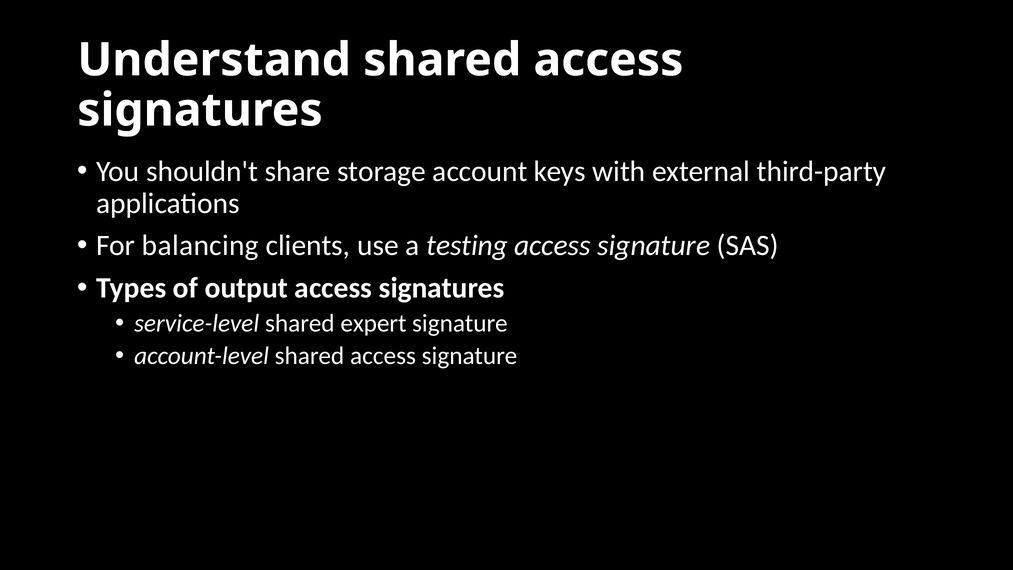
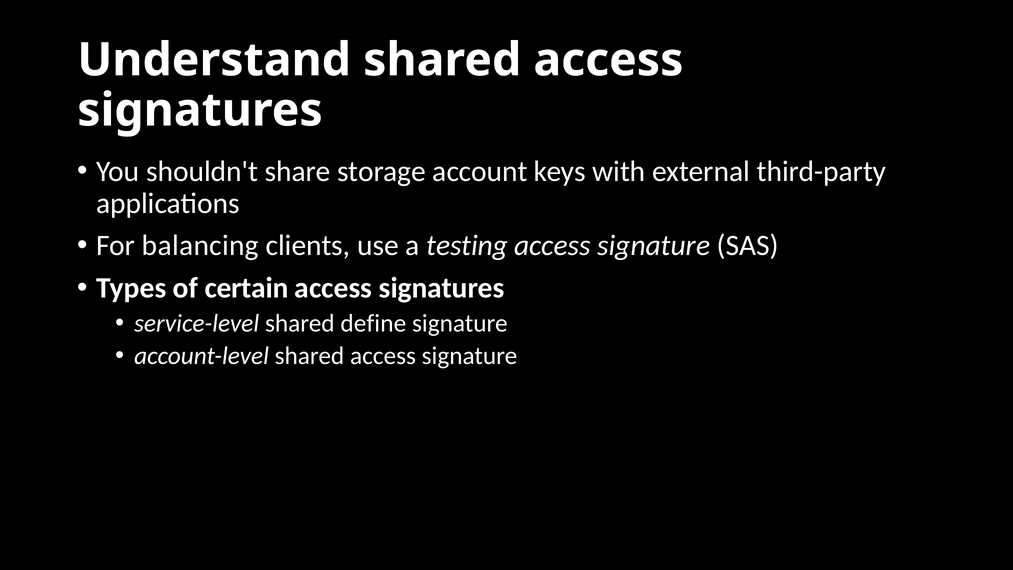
output: output -> certain (246, 288)
expert: expert -> define (373, 323)
